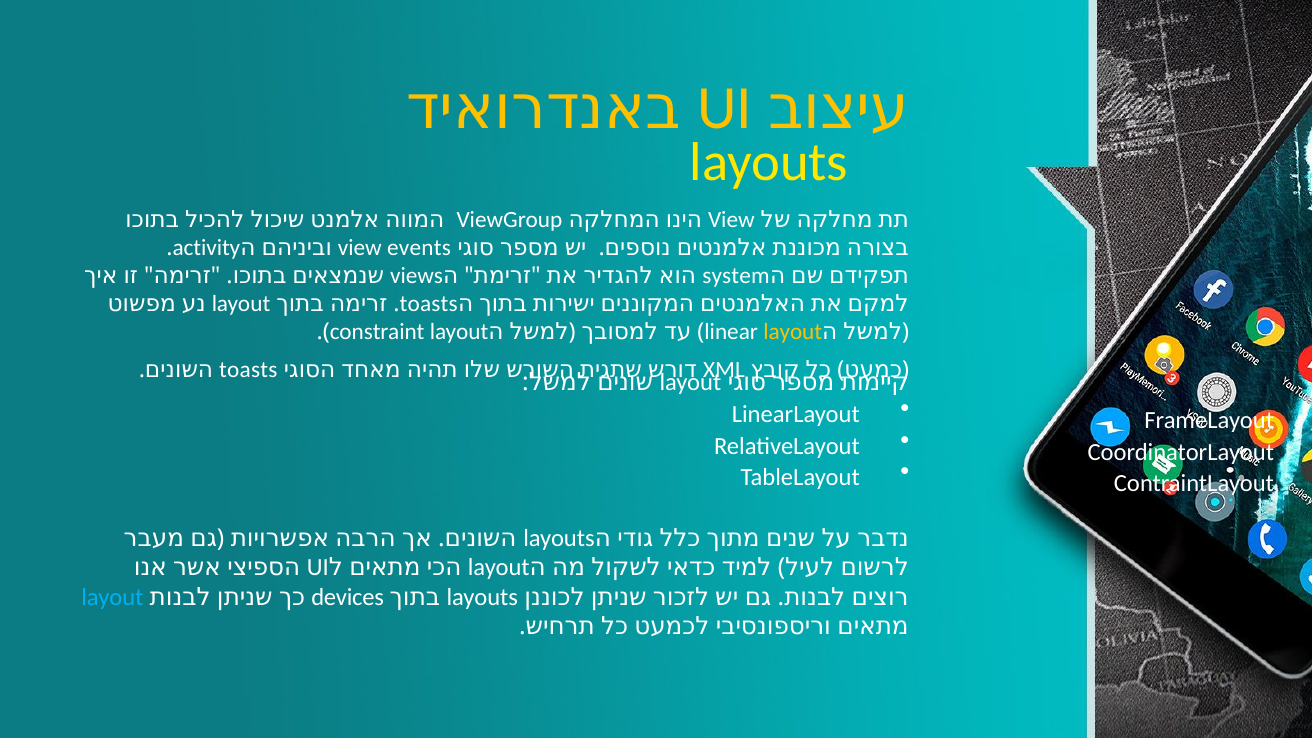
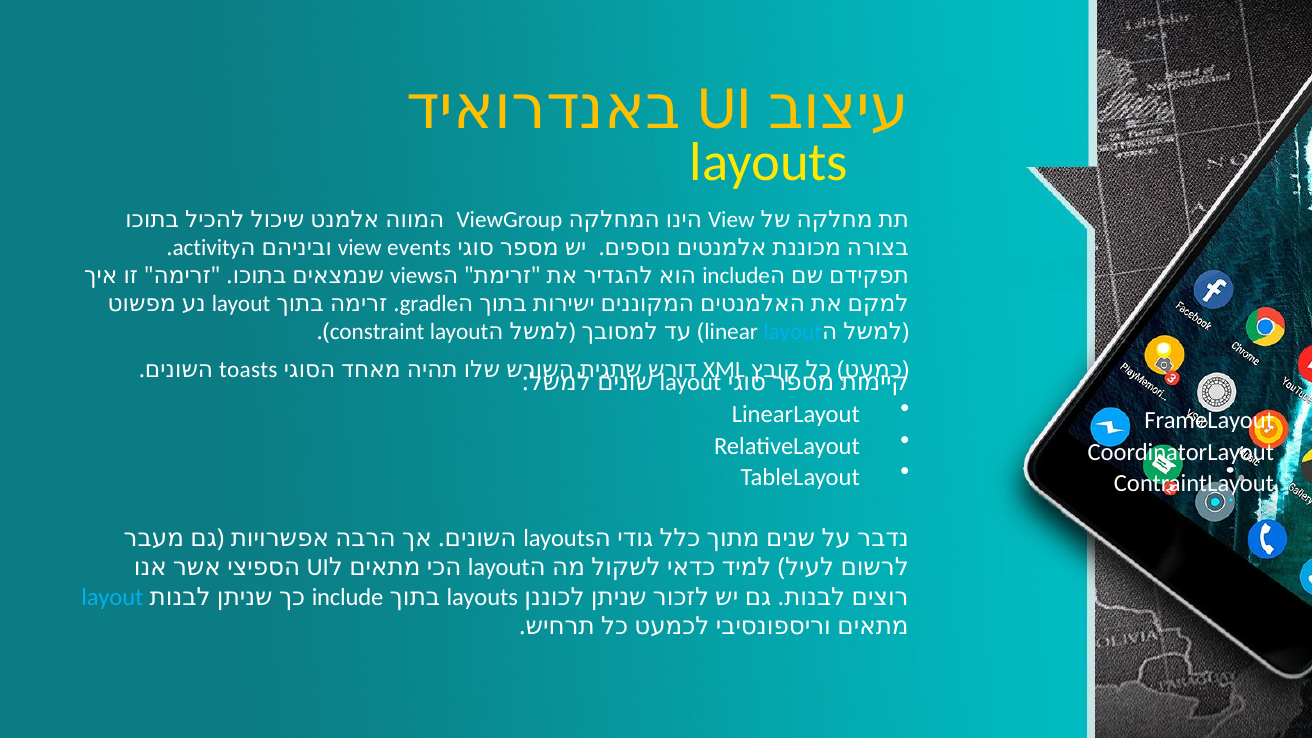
system: system -> include (736, 276)
toasts: toasts -> gradle (429, 304)
layout colour: yellow -> light blue (793, 331)
devices: devices -> include (348, 597)
